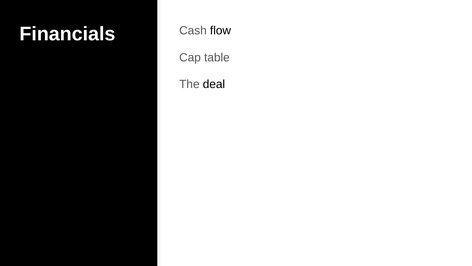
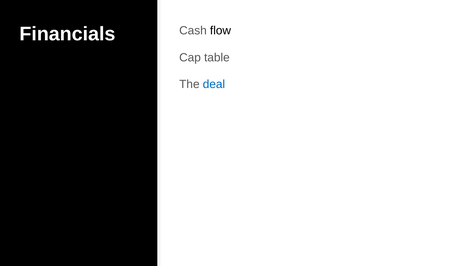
deal colour: black -> blue (214, 84)
